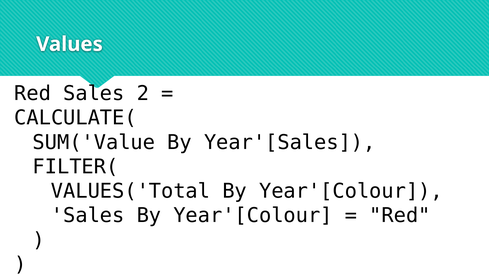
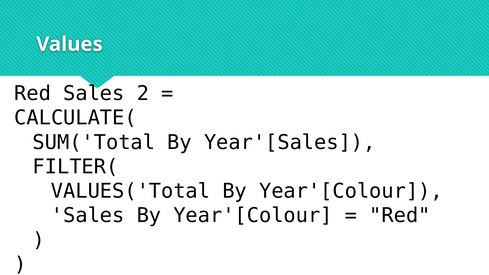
SUM('Value: SUM('Value -> SUM('Total (94, 142)
